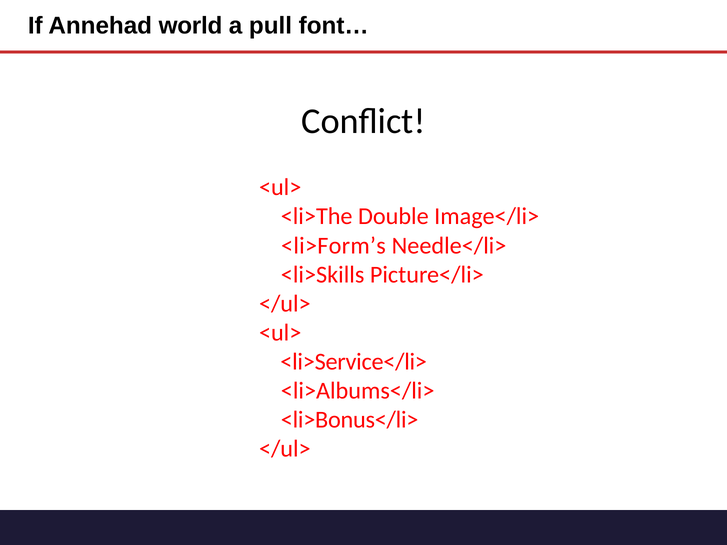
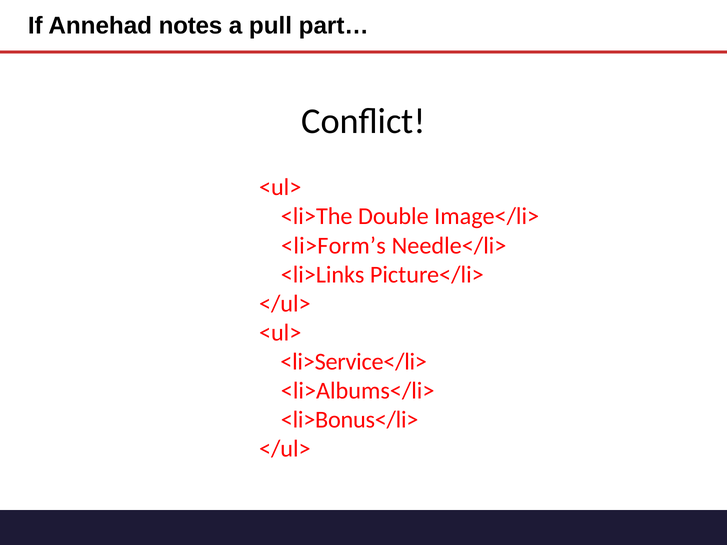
world: world -> notes (191, 26)
font…: font… -> part… (334, 26)
<li>Skills: <li>Skills -> <li>Links (323, 275)
